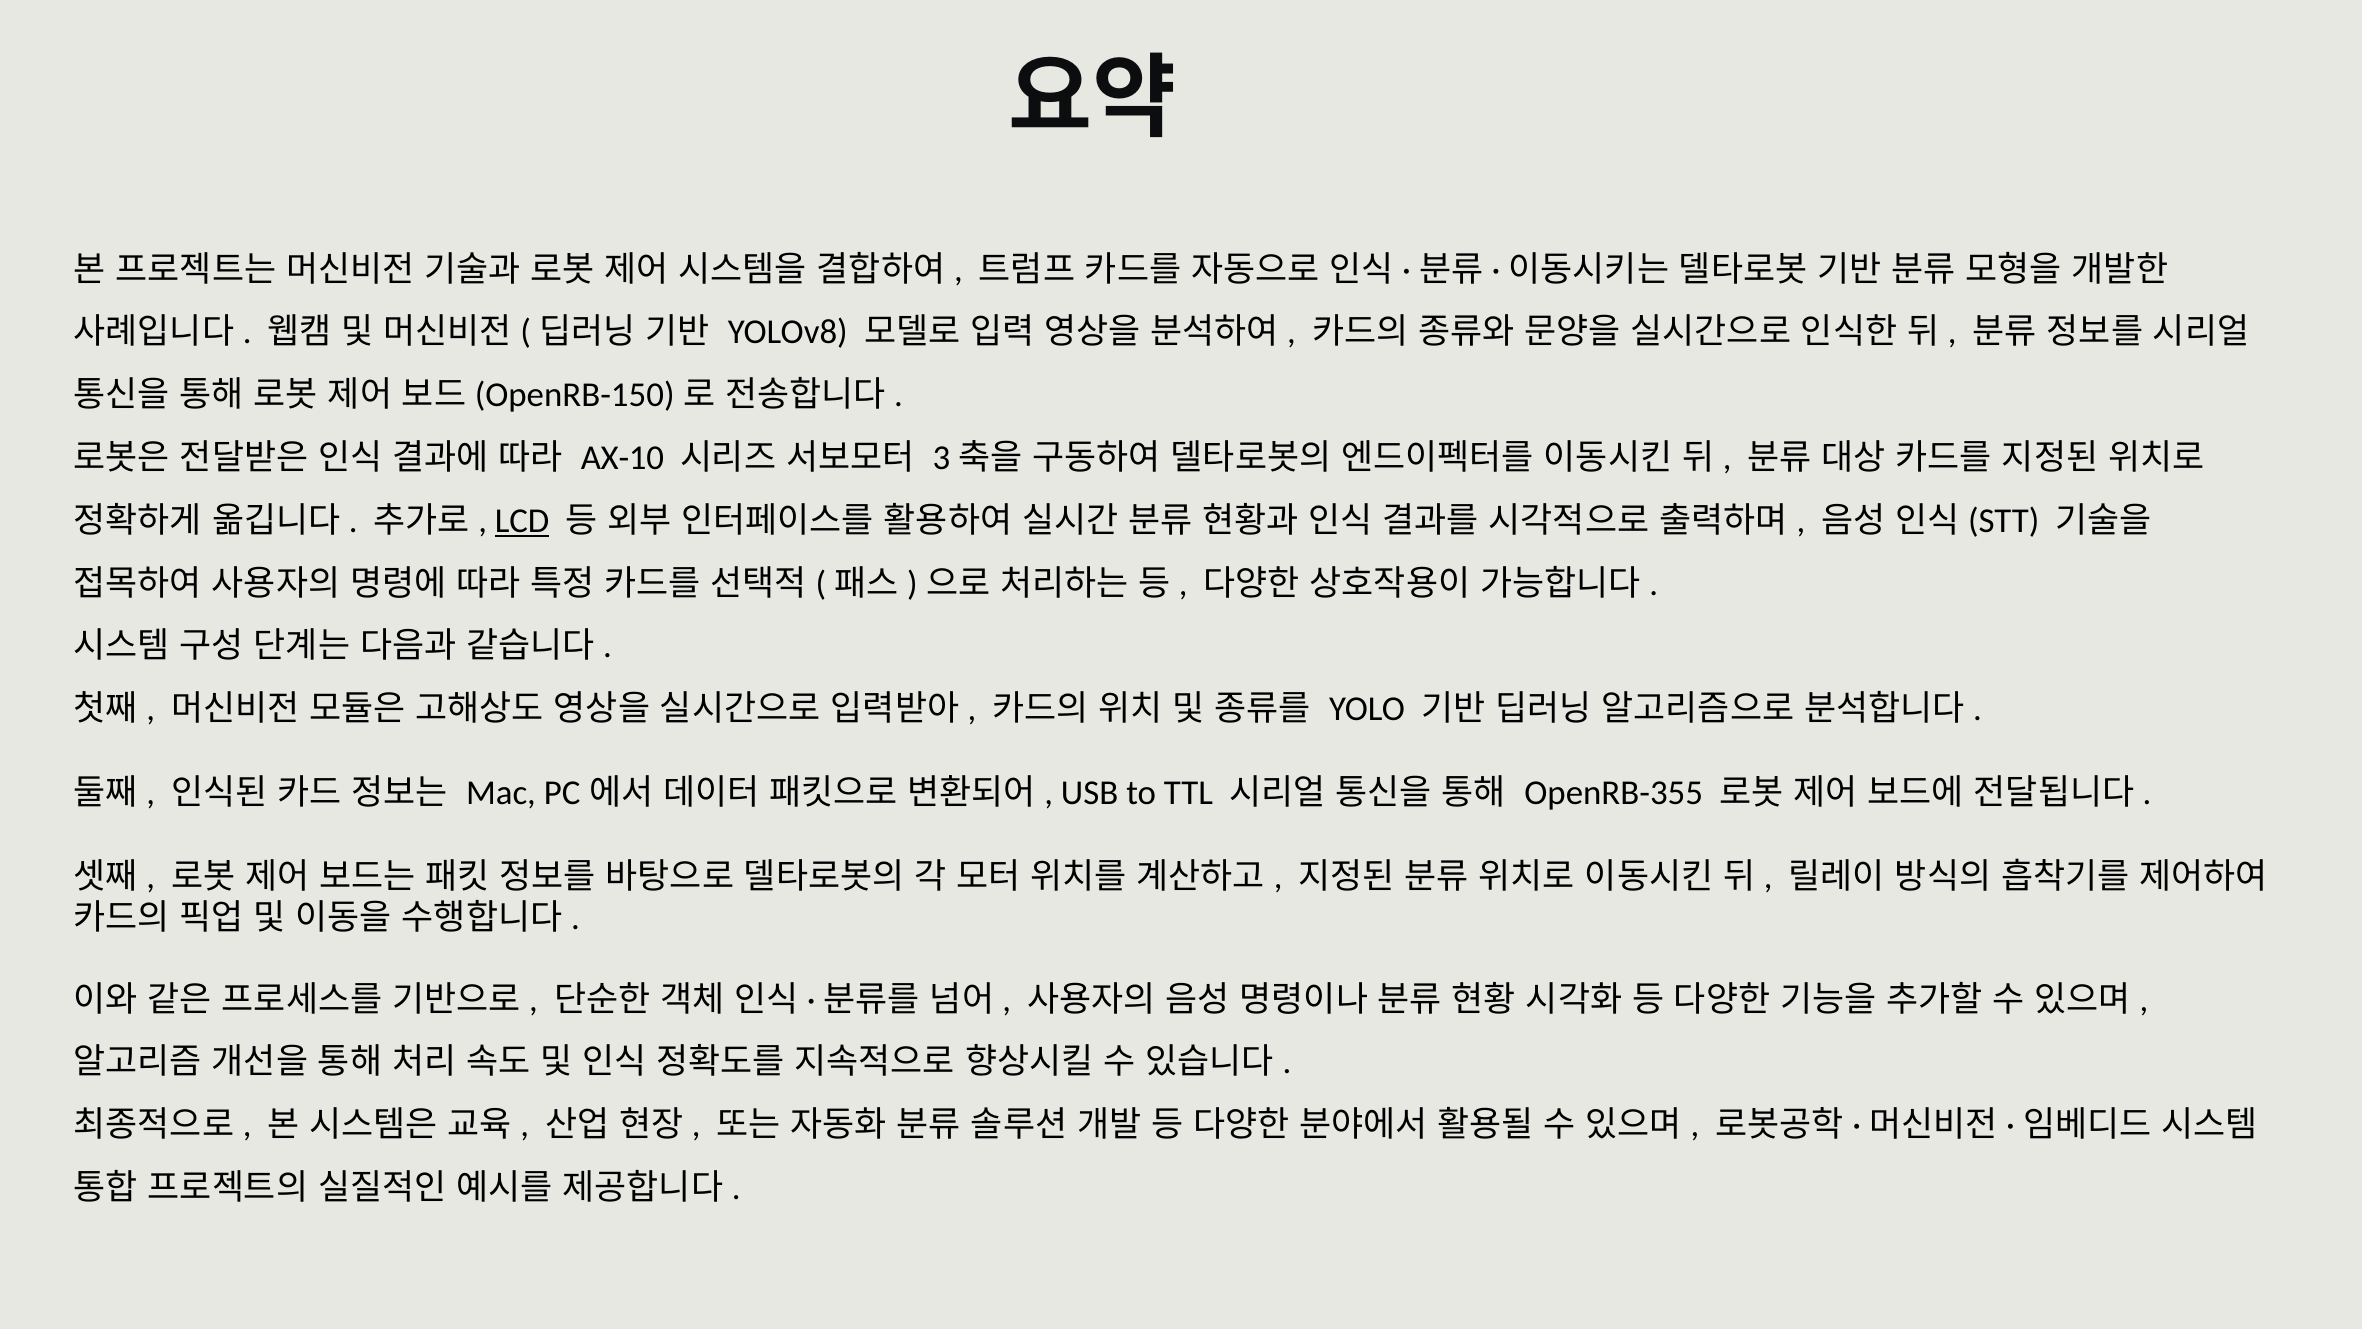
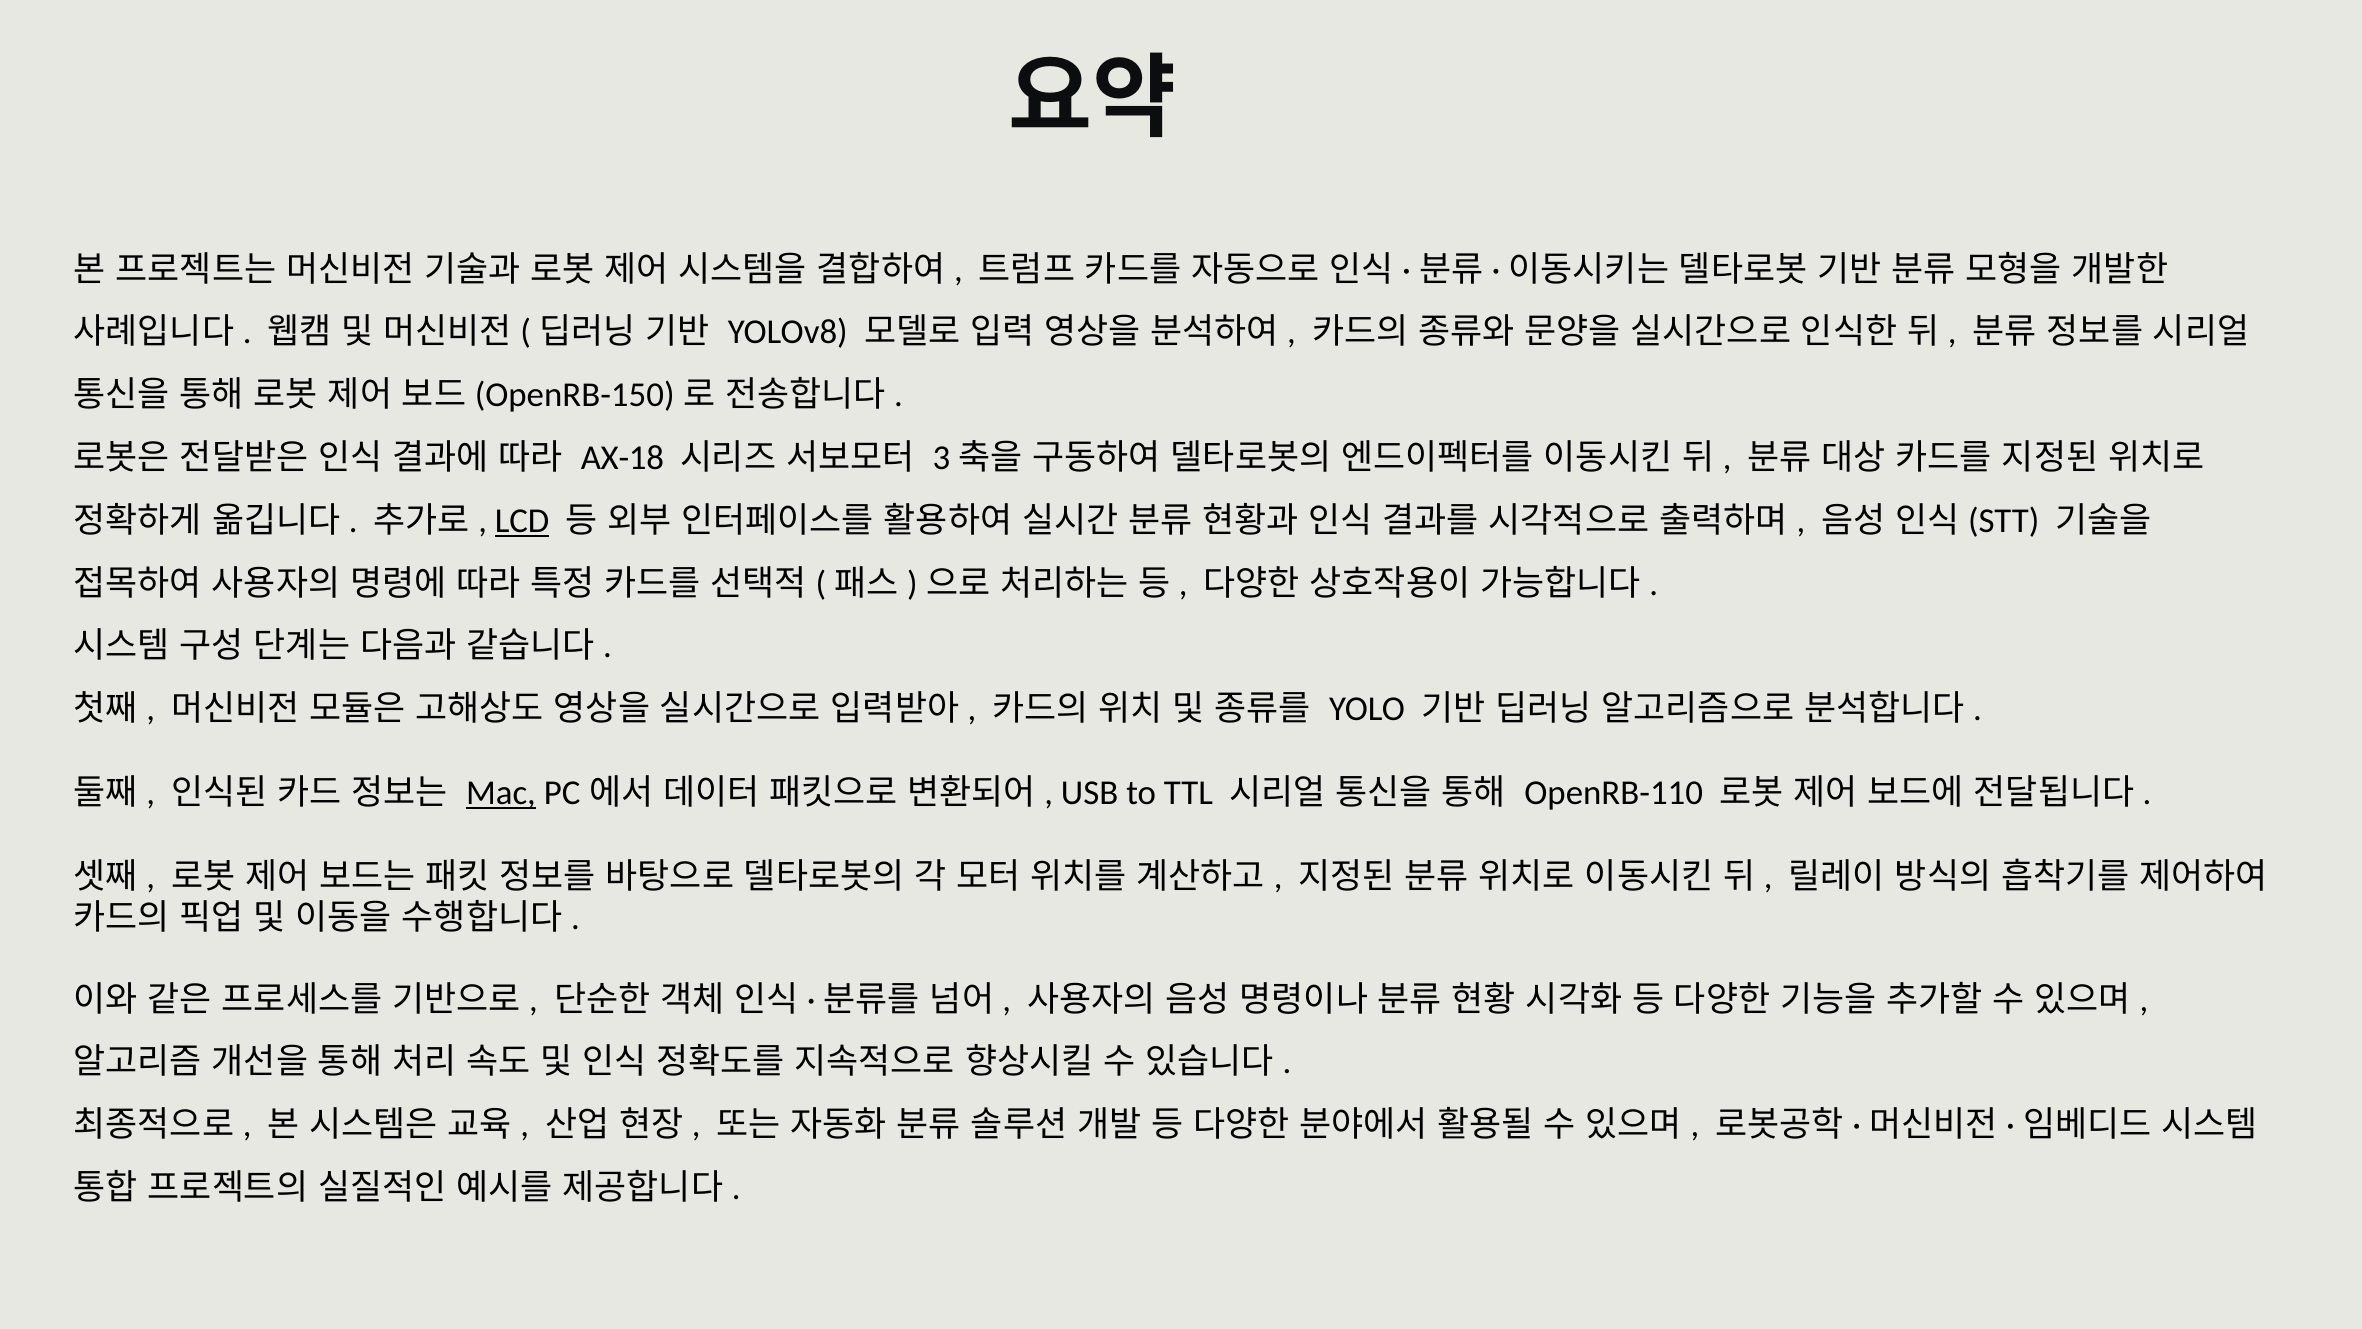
AX-10: AX-10 -> AX-18 (622, 458)
Mac underline: none -> present (501, 793)
OpenRB-355: OpenRB-355 -> OpenRB-110 (1614, 793)
